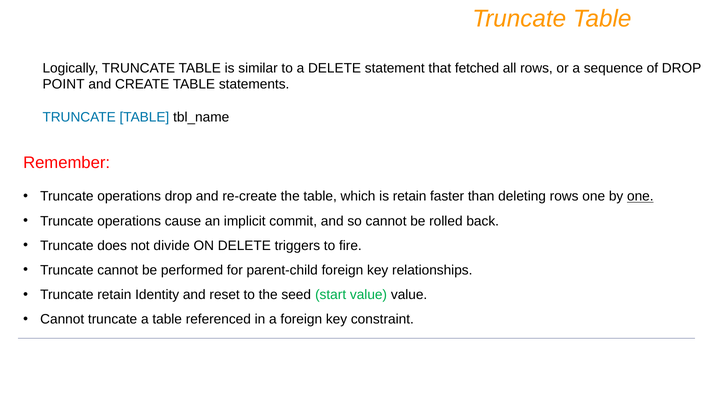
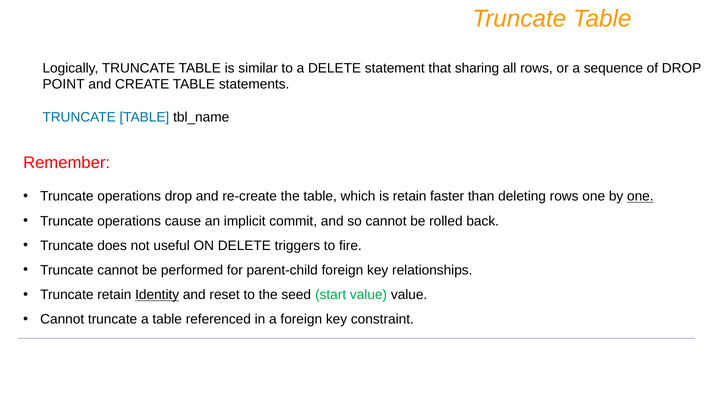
fetched: fetched -> sharing (477, 68)
divide: divide -> useful (172, 245)
Identity underline: none -> present (157, 294)
